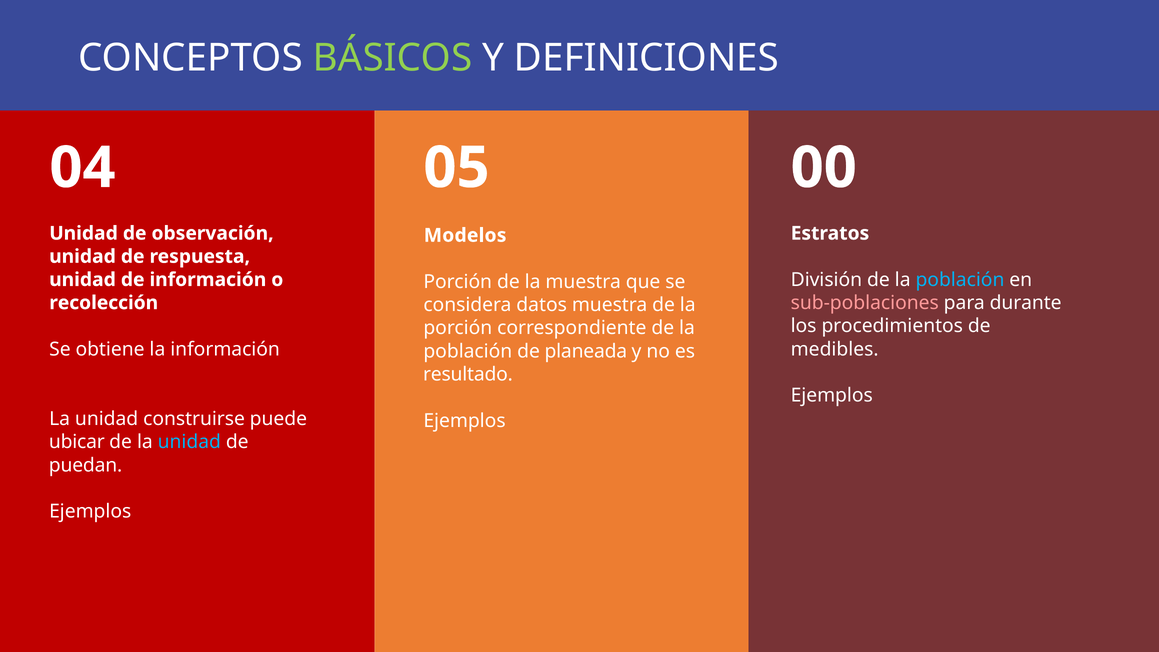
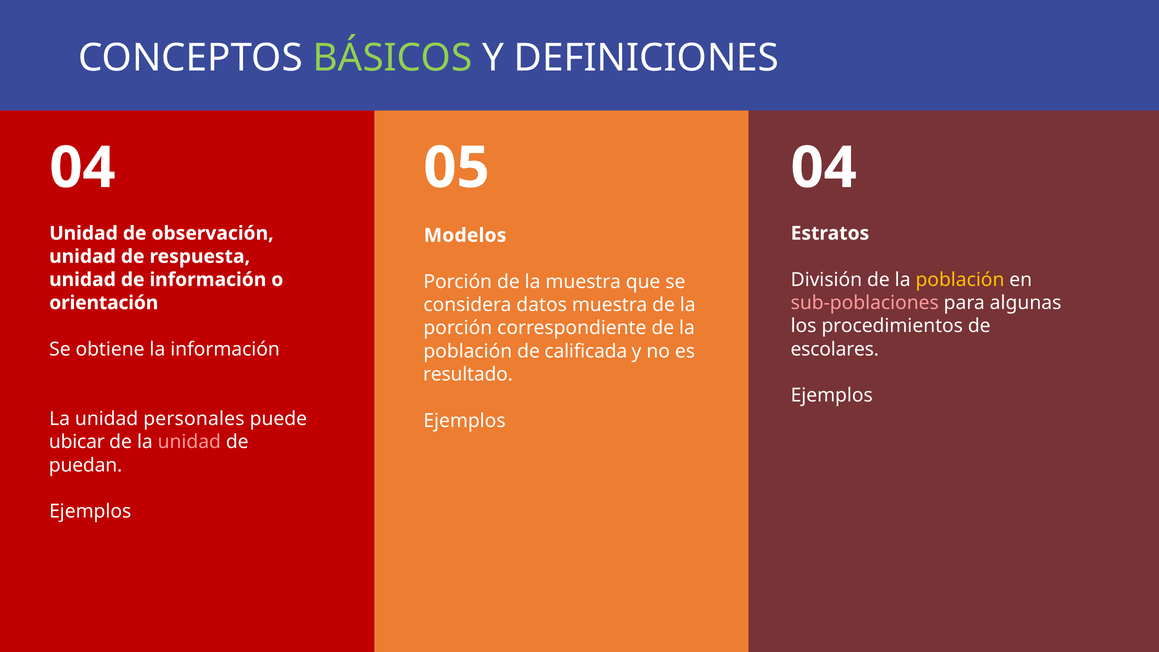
05 00: 00 -> 04 (824, 168)
población colour: light blue -> yellow (960, 280)
durante: durante -> algunas (1026, 303)
recolección: recolección -> orientación (104, 303)
medibles: medibles -> escolares (835, 349)
planeada: planeada -> calificada (586, 351)
construirse: construirse -> personales (194, 419)
unidad colour: light blue -> pink (189, 442)
